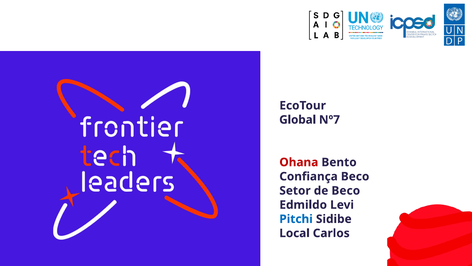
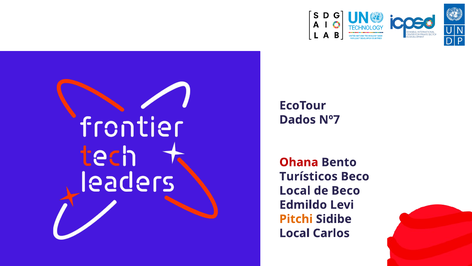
Global: Global -> Dados (298, 120)
Confiança: Confiança -> Turísticos (308, 176)
Setor: Setor -> Local (295, 190)
Pitchi colour: blue -> orange (296, 219)
